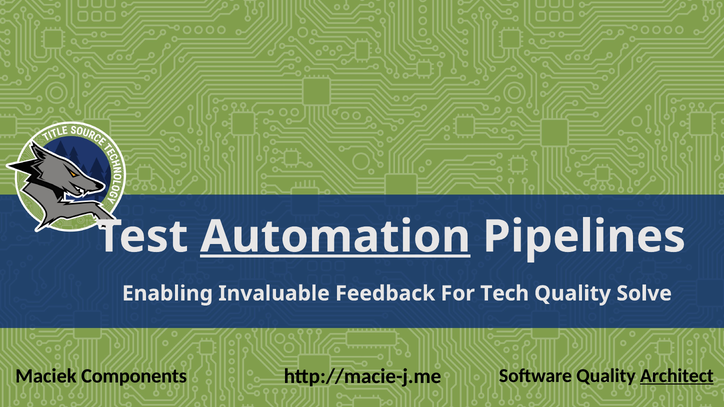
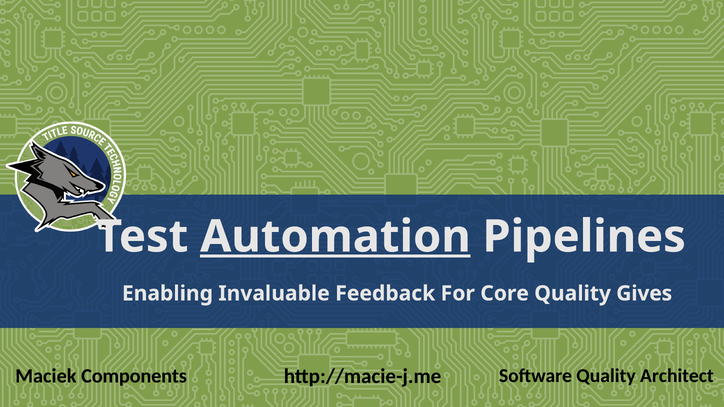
Tech: Tech -> Core (505, 294)
Solve: Solve -> Gives (644, 294)
Architect underline: present -> none (677, 376)
